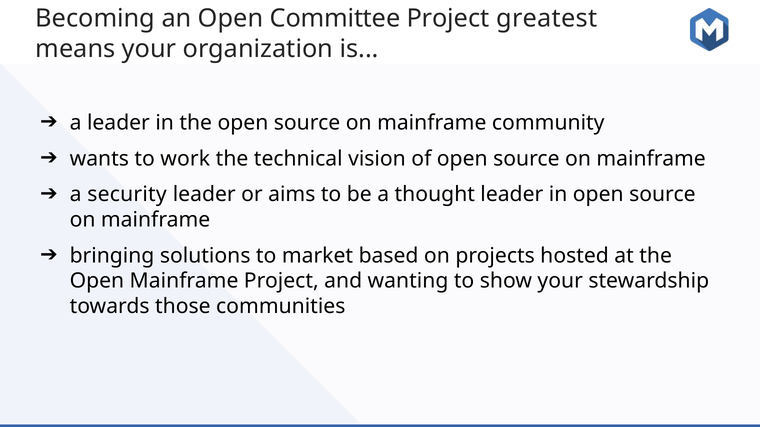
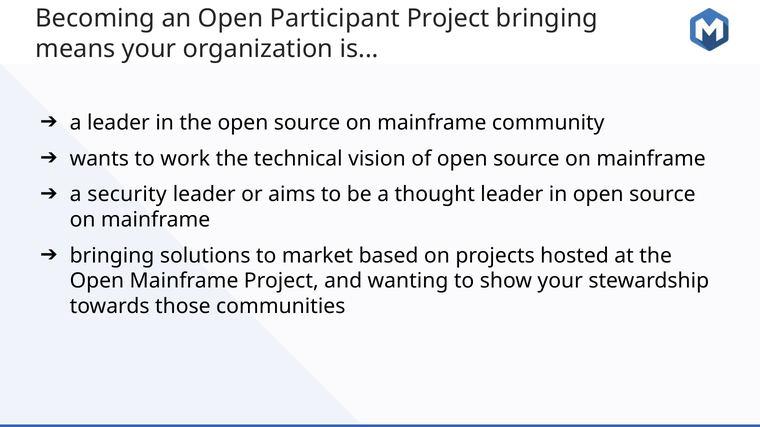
Committee: Committee -> Participant (335, 18)
Project greatest: greatest -> bringing (547, 18)
